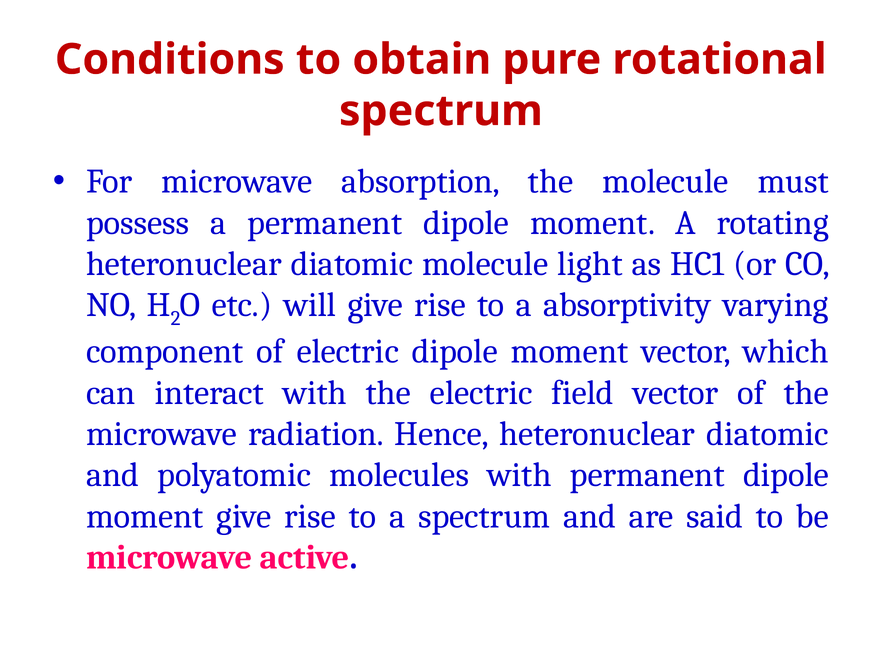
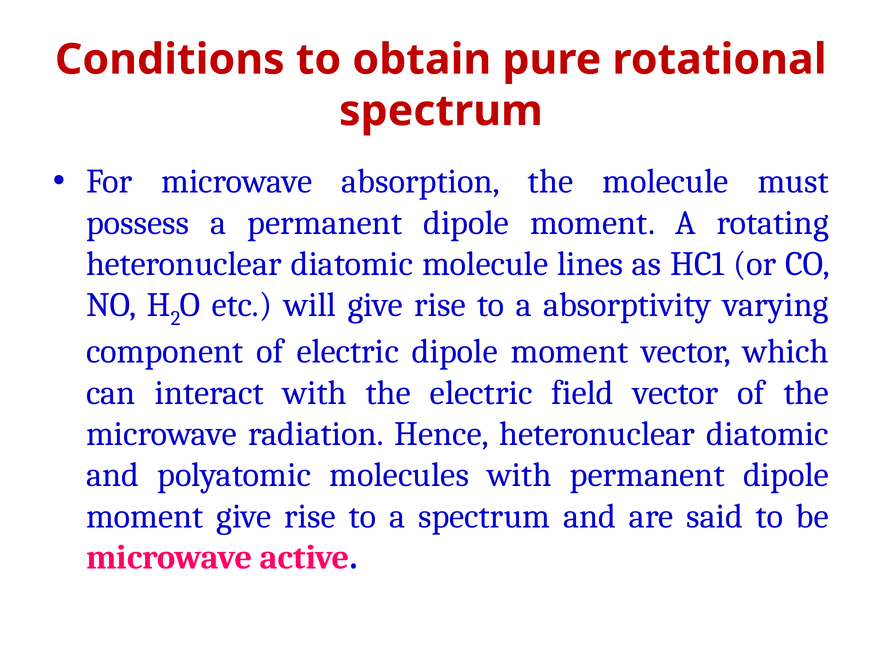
light: light -> lines (590, 264)
